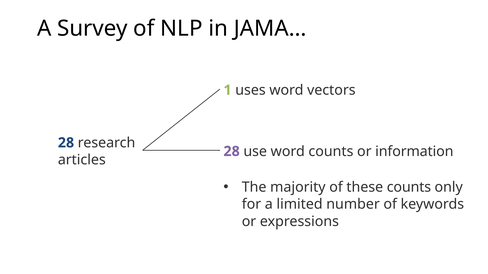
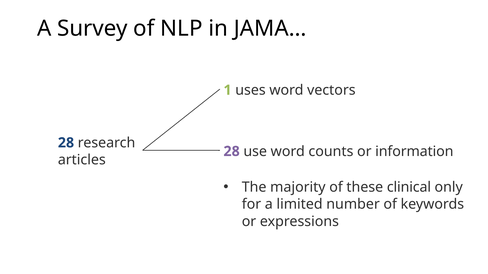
these counts: counts -> clinical (409, 188)
